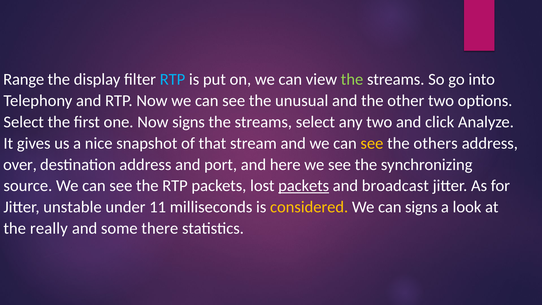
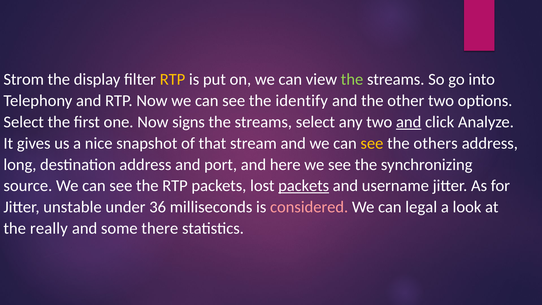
Range: Range -> Strom (24, 79)
RTP colour: light blue -> yellow (172, 79)
unusual: unusual -> identify (302, 101)
and underline: none -> present (409, 122)
over: over -> long (20, 164)
broadcast: broadcast -> username (395, 186)
11: 11 -> 36 (158, 207)
considered colour: yellow -> pink (309, 207)
can signs: signs -> legal (421, 207)
